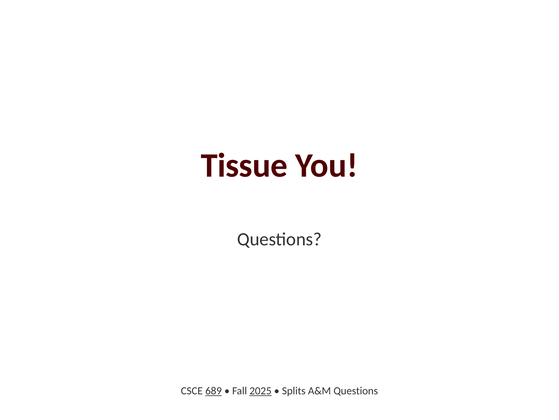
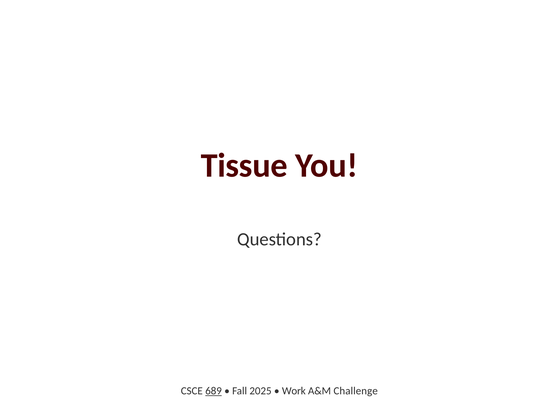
2025 underline: present -> none (261, 390)
Splits: Splits -> Work (294, 390)
A&M Questions: Questions -> Challenge (356, 390)
